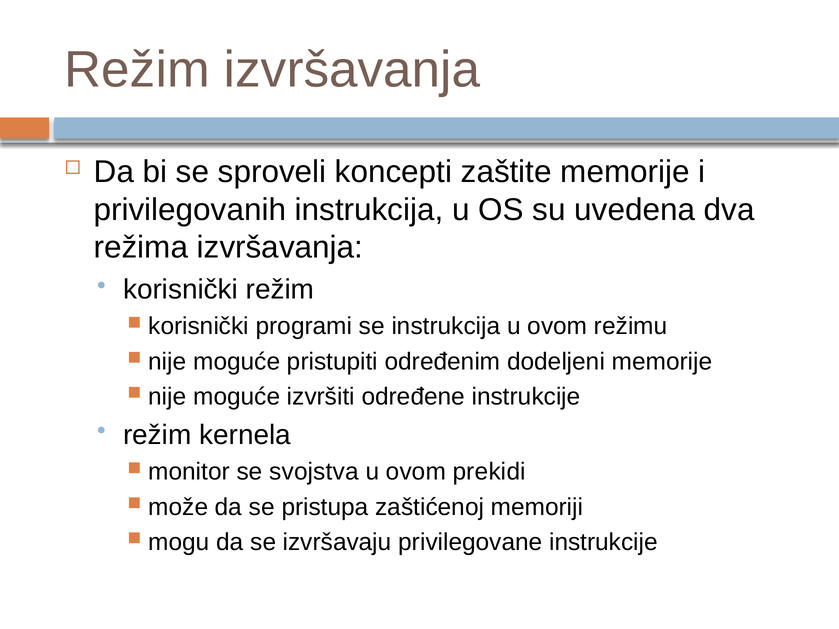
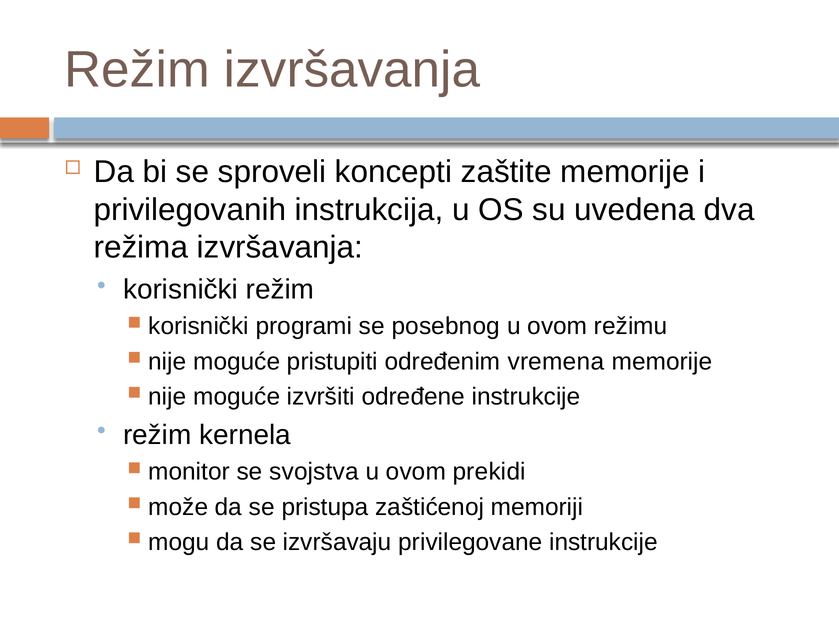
se instrukcija: instrukcija -> posebnog (446, 326)
dodeljeni: dodeljeni -> vremena (556, 362)
